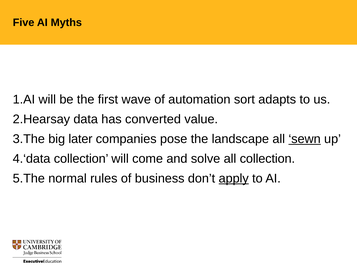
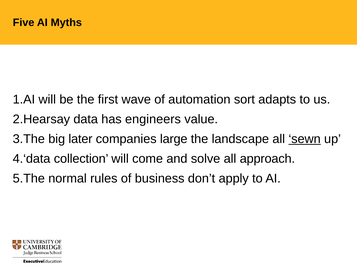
converted: converted -> engineers (153, 119)
pose: pose -> large (174, 139)
all collection: collection -> approach (267, 159)
apply underline: present -> none (234, 178)
